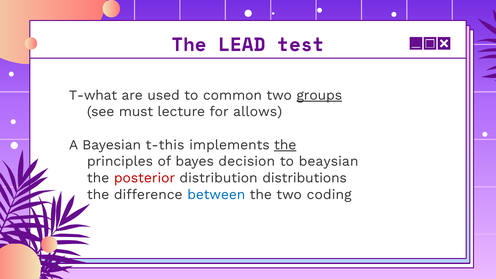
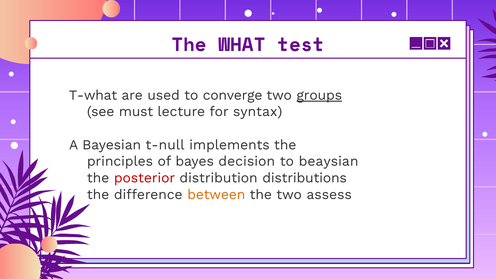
LEAD: LEAD -> WHAT (242, 45)
common: common -> converge (233, 95)
allows: allows -> syntax (258, 112)
t-this: t-this -> t-null (165, 145)
the underline: present -> none (285, 145)
between colour: blue -> orange (216, 194)
coding: coding -> assess (329, 194)
